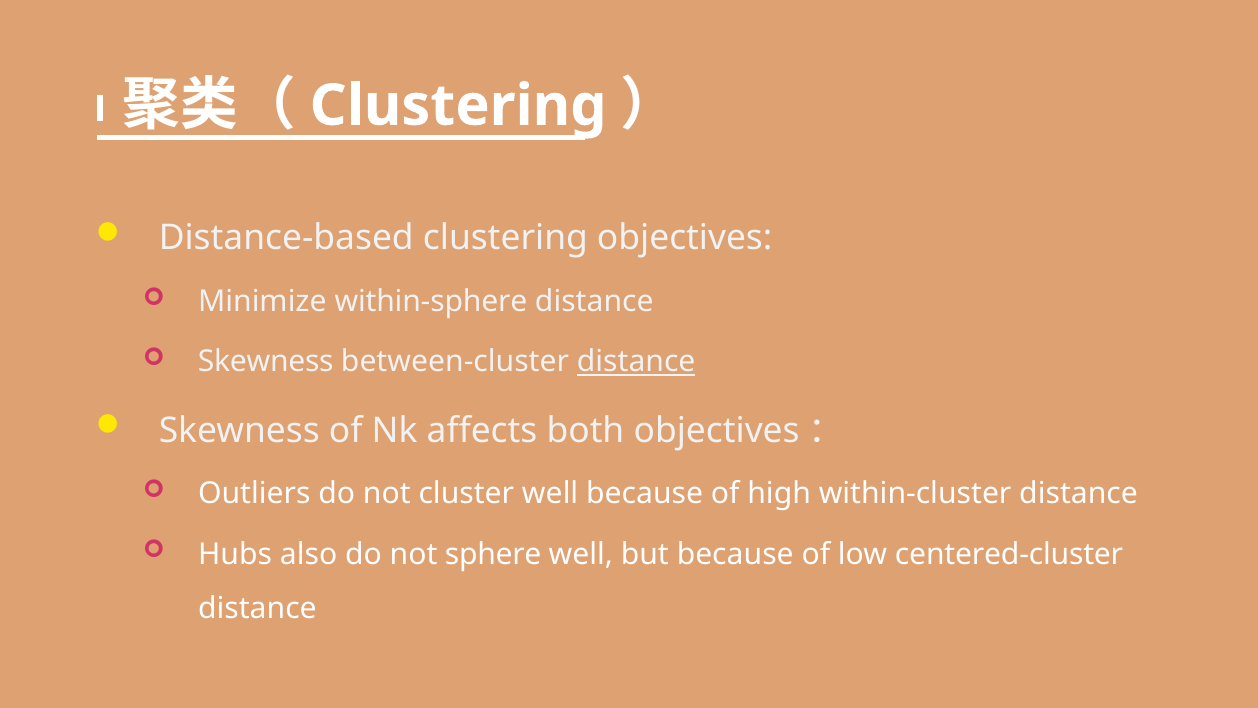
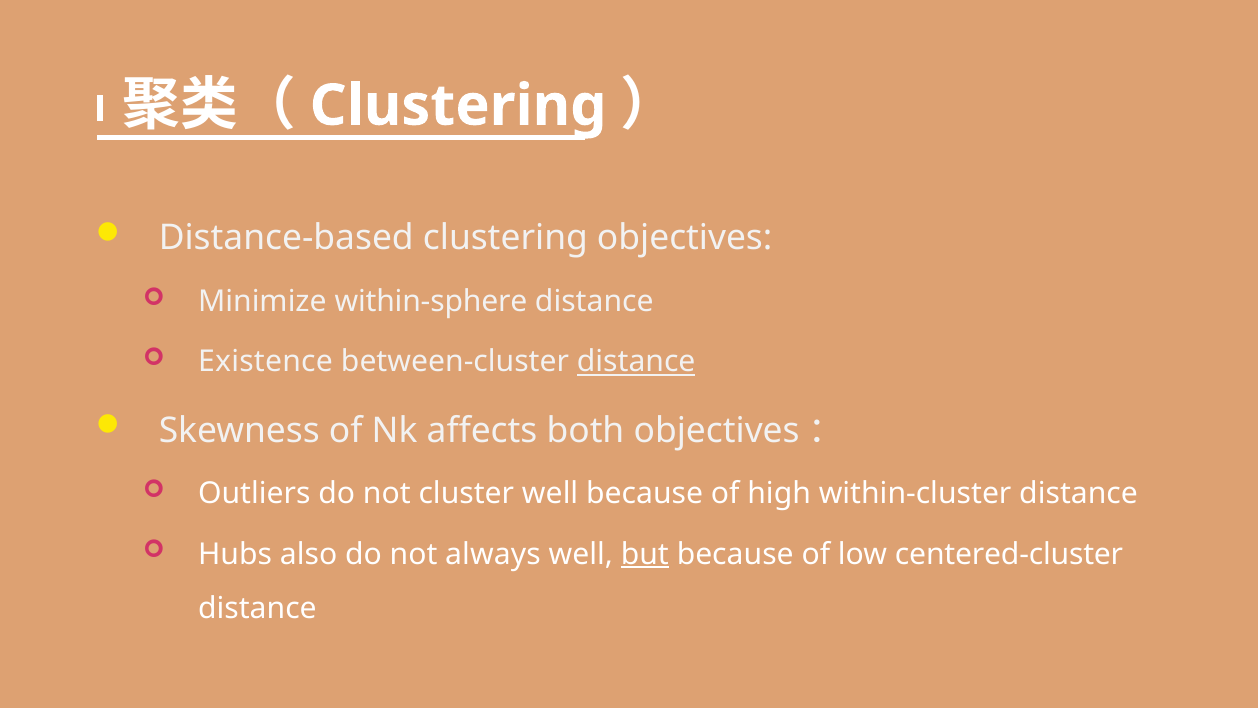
Skewness: Skewness -> Existence (266, 362)
sphere: sphere -> always (493, 554)
but underline: none -> present (645, 554)
